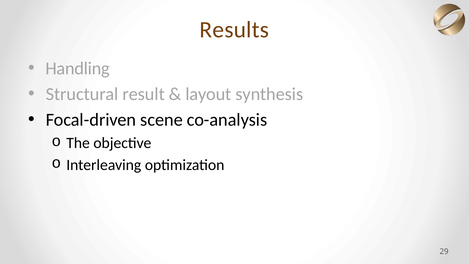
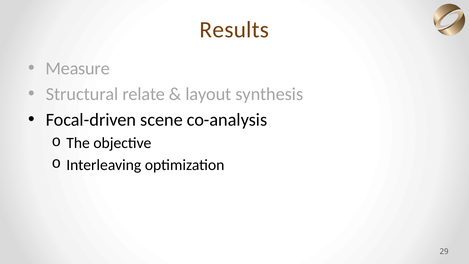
Handling: Handling -> Measure (78, 69)
result: result -> relate (144, 94)
